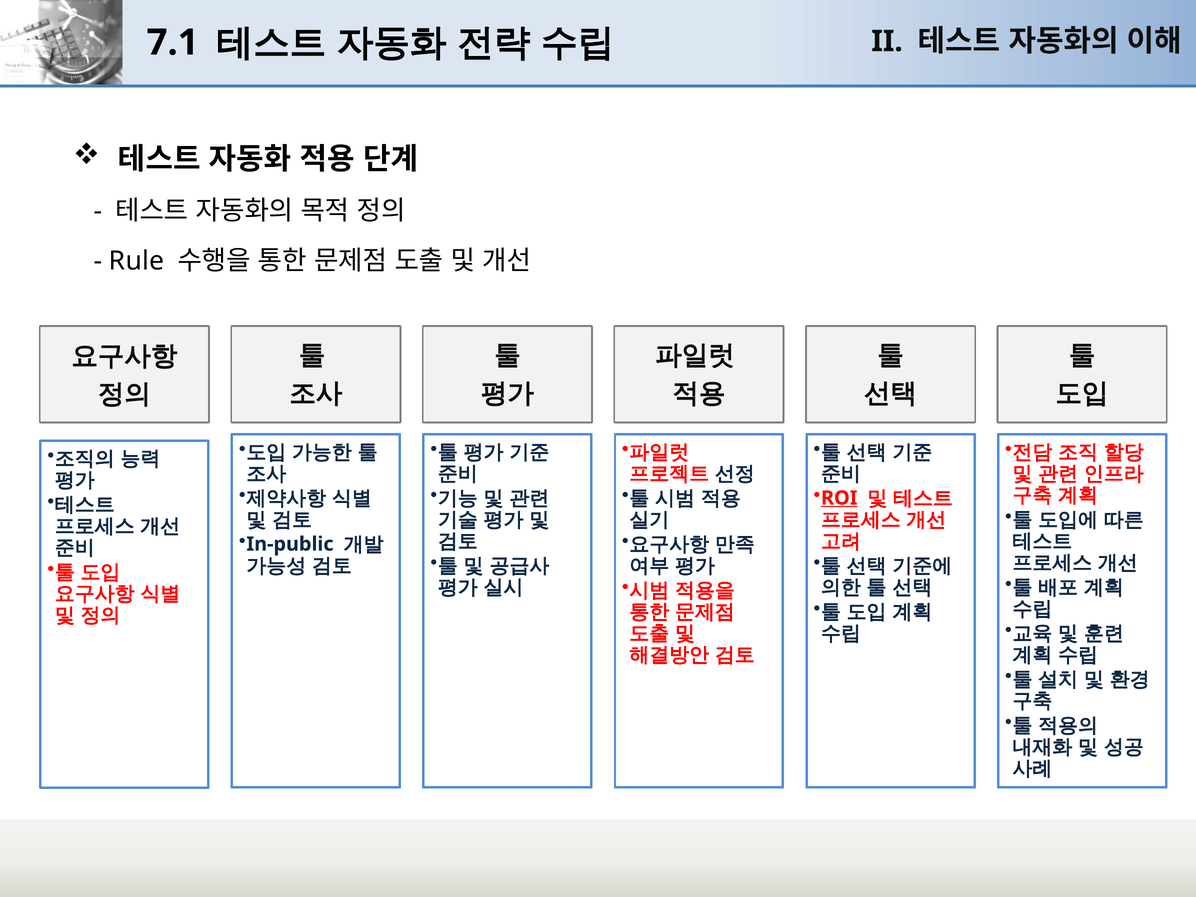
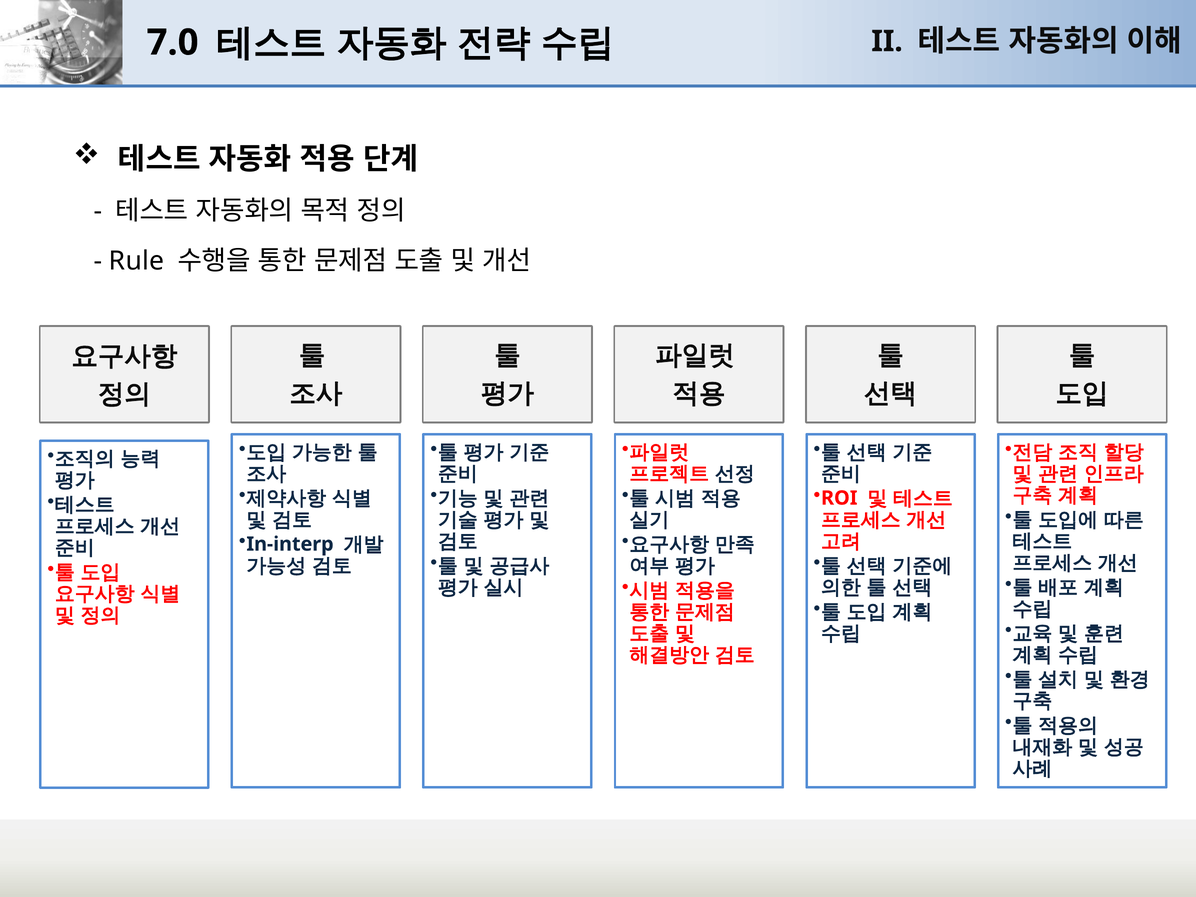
7.1: 7.1 -> 7.0 (173, 43)
ROI underline: present -> none (839, 498)
In-public: In-public -> In-interp (290, 544)
